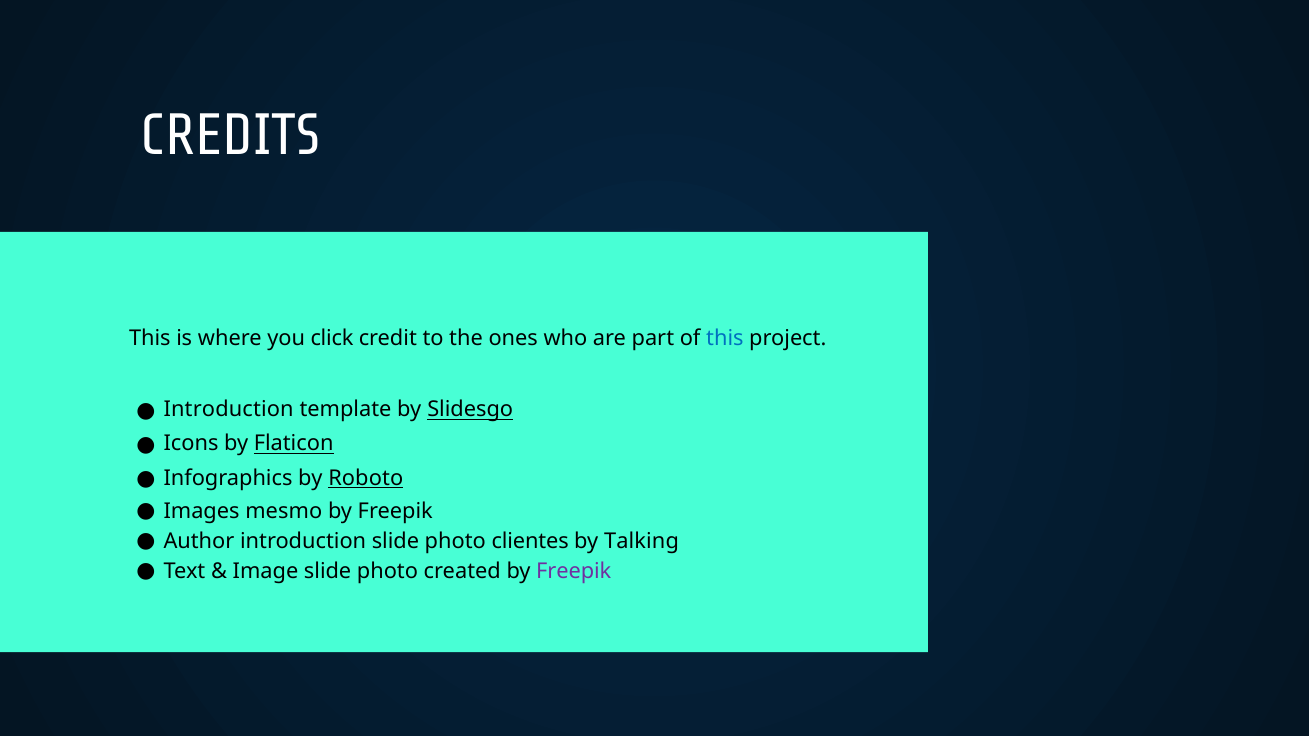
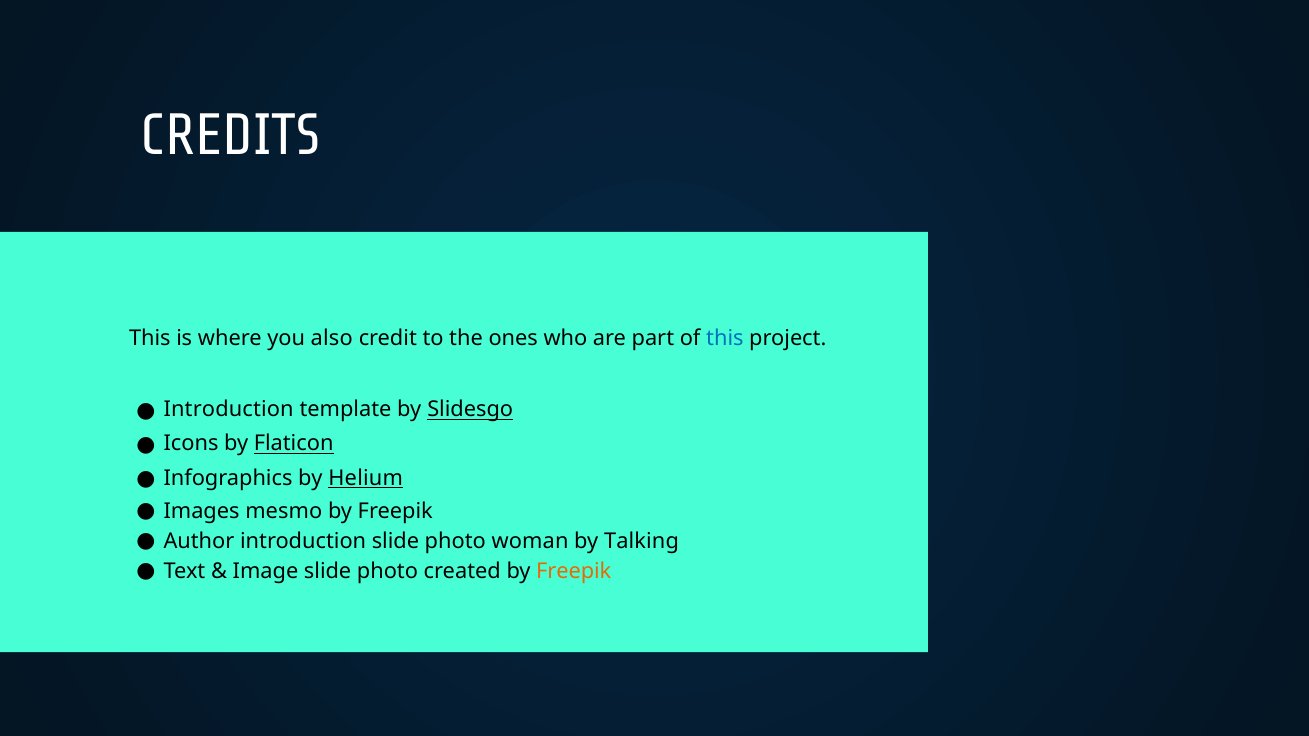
click: click -> also (332, 338)
Roboto: Roboto -> Helium (366, 478)
clientes: clientes -> woman (530, 542)
Freepik colour: purple -> orange (574, 572)
